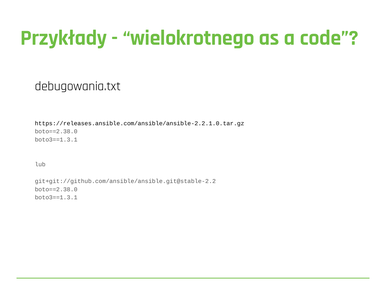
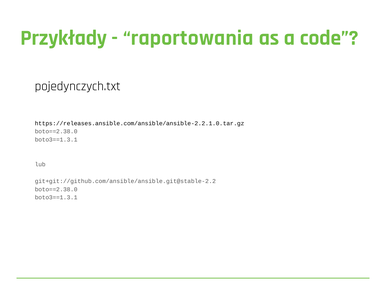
wielokrotnego: wielokrotnego -> raportowania (188, 38)
debugowania.txt: debugowania.txt -> pojedynczych.txt (78, 86)
